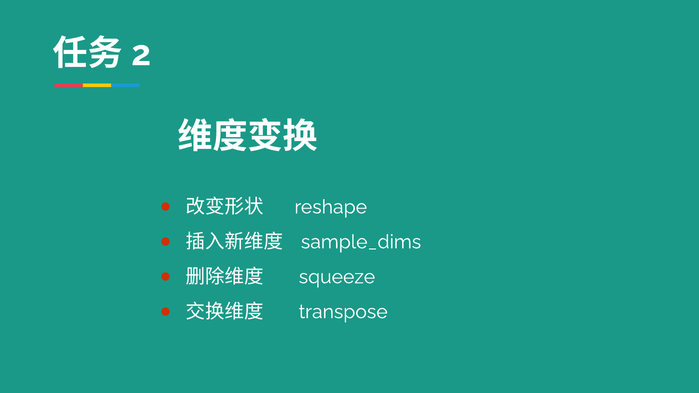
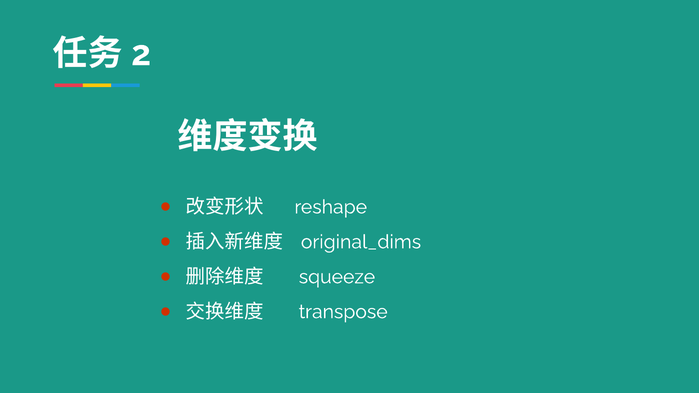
sample_dims: sample_dims -> original_dims (361, 242)
